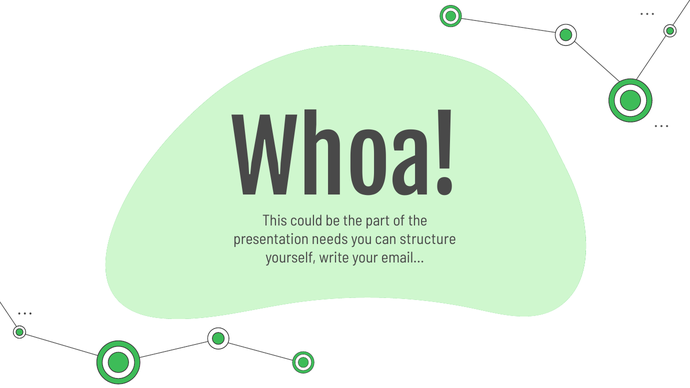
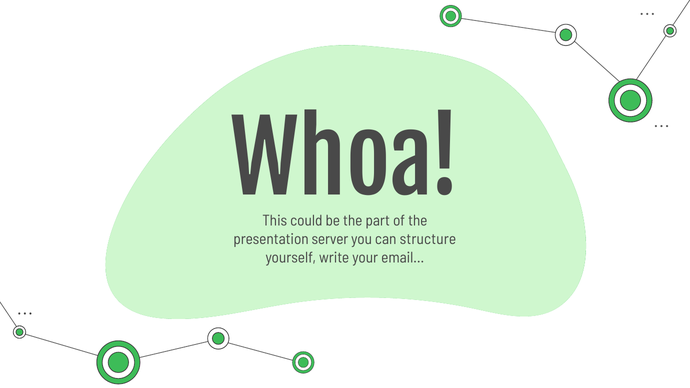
needs: needs -> server (330, 239)
